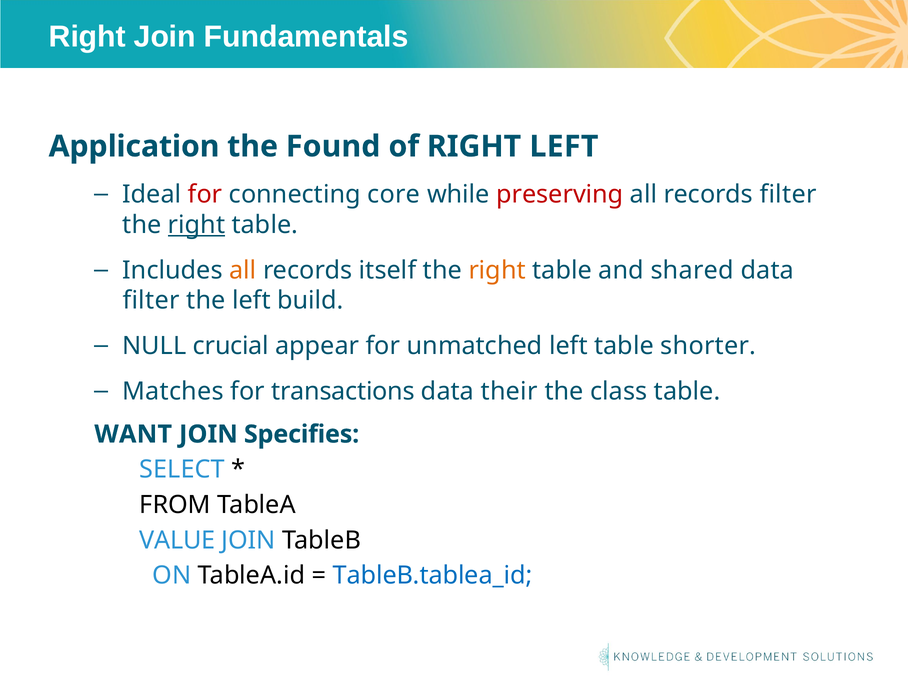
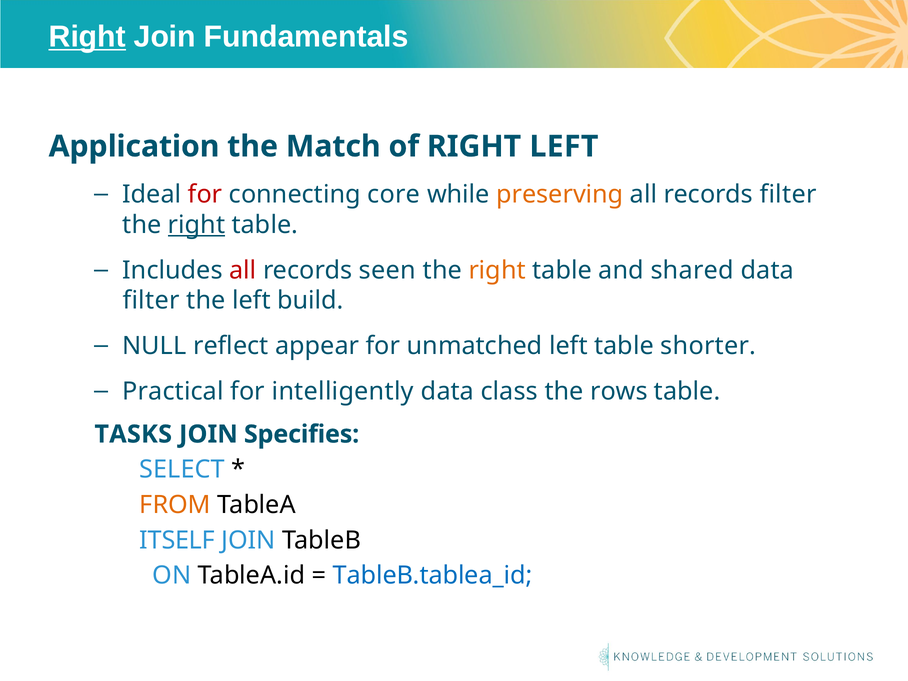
Right underline: none -> present (87, 37)
Found: Found -> Match (333, 146)
preserving colour: red -> orange (560, 195)
all colour: orange -> red (243, 270)
itself: itself -> seen (387, 270)
crucial: crucial -> reflect (231, 346)
Matches: Matches -> Practical (173, 391)
transactions: transactions -> intelligently (343, 391)
their: their -> class (509, 391)
class: class -> rows (619, 391)
WANT: WANT -> TASKS (133, 434)
FROM colour: black -> orange (175, 505)
VALUE: VALUE -> ITSELF (177, 540)
